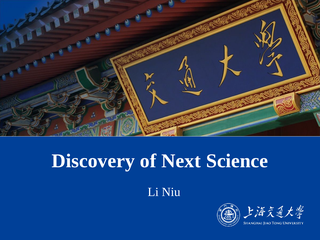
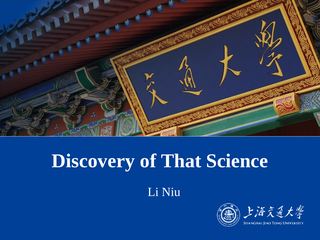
Next: Next -> That (181, 161)
